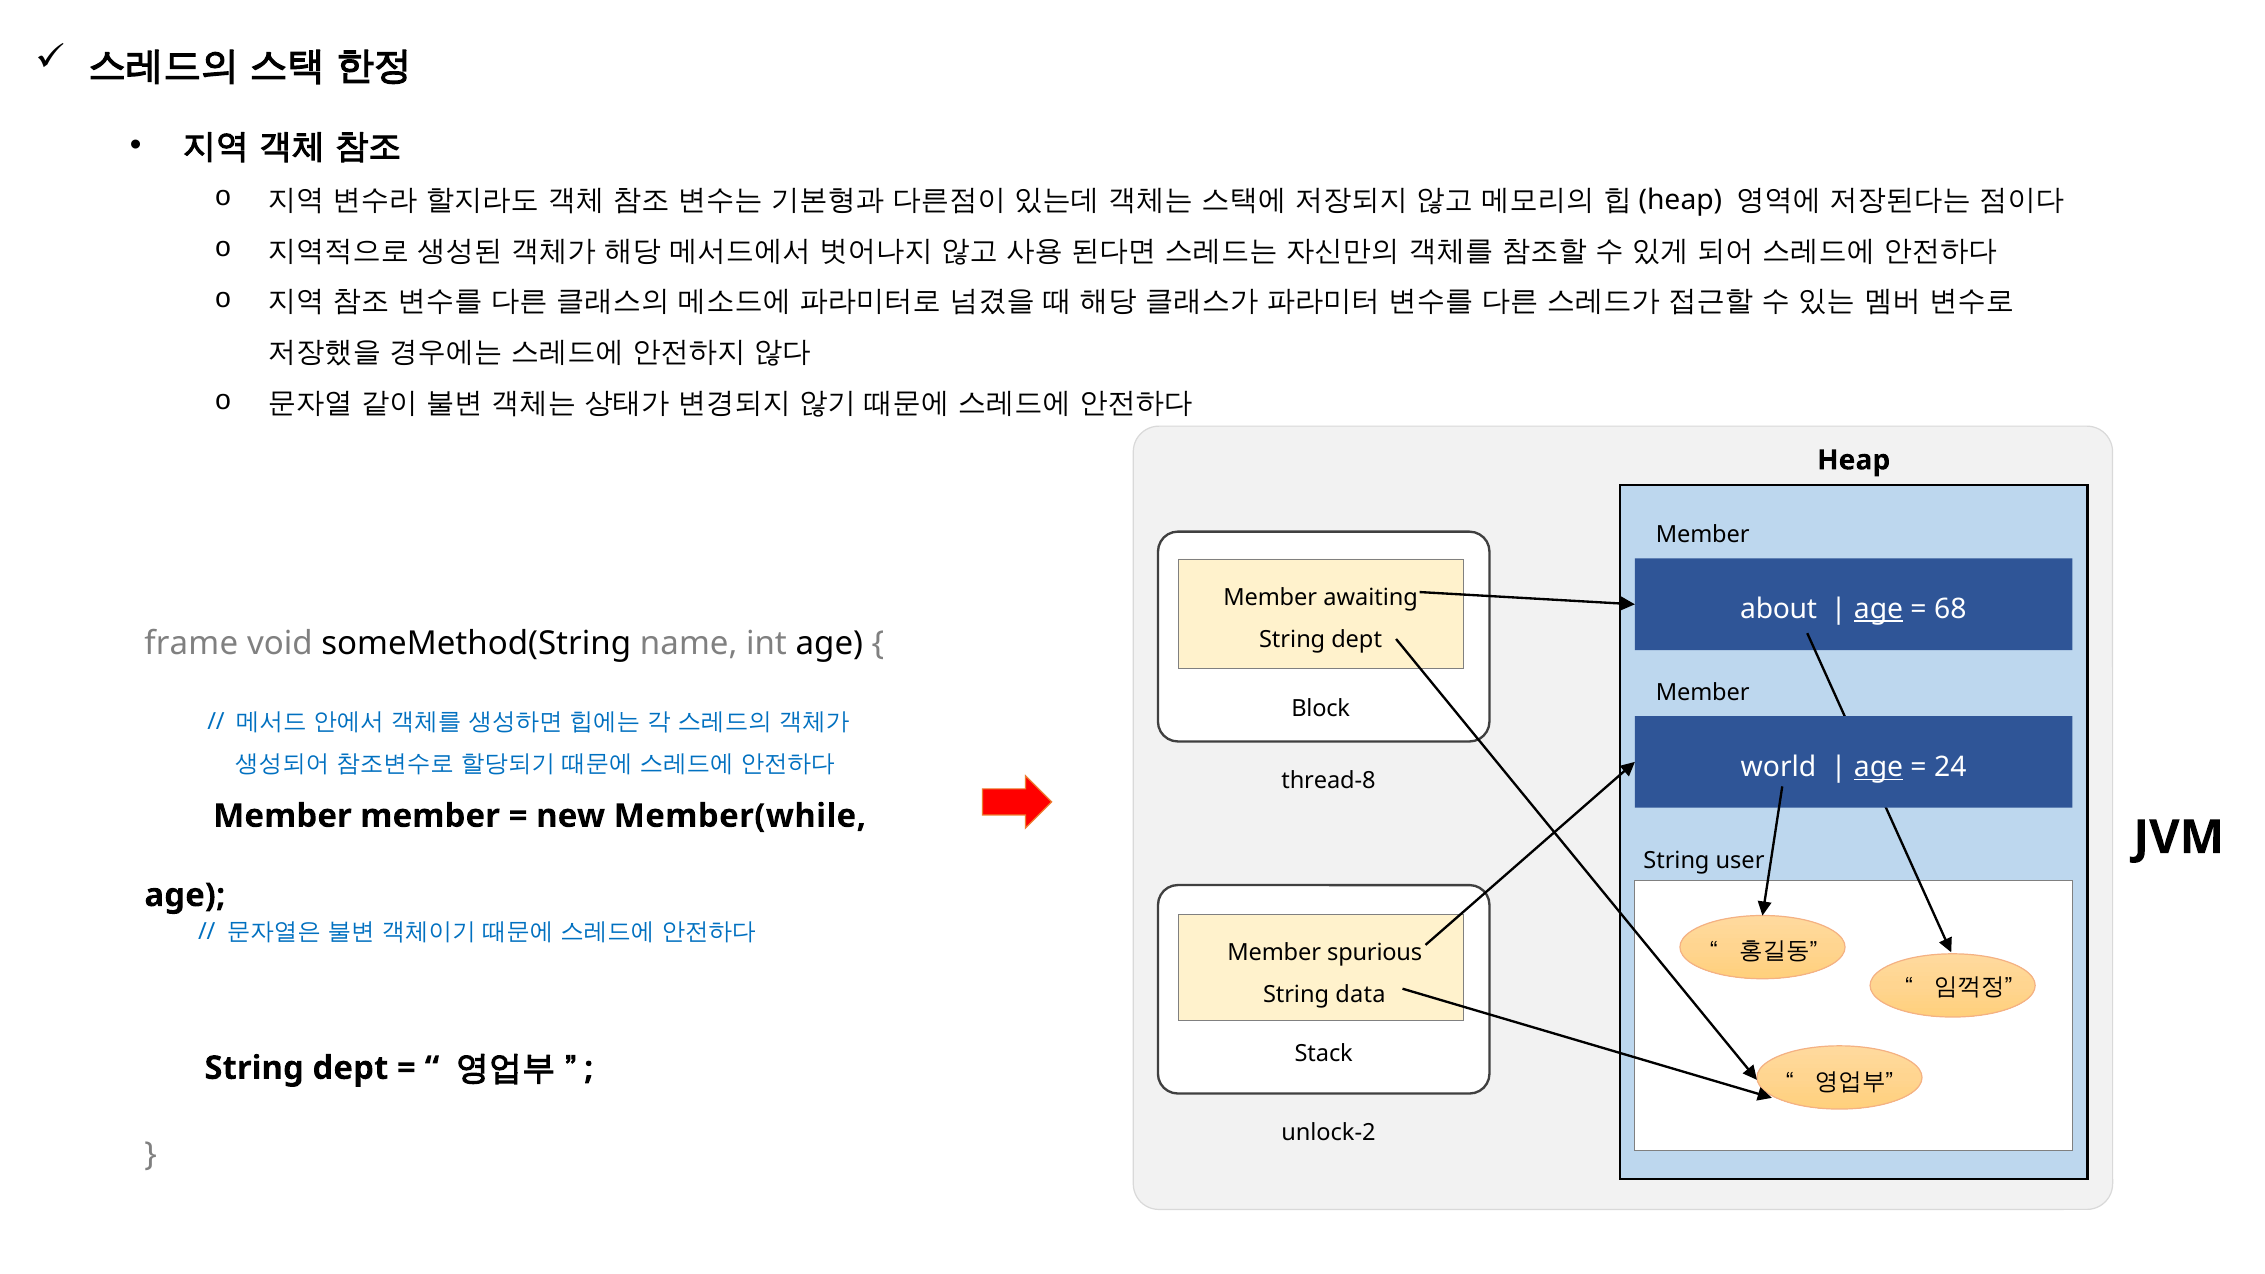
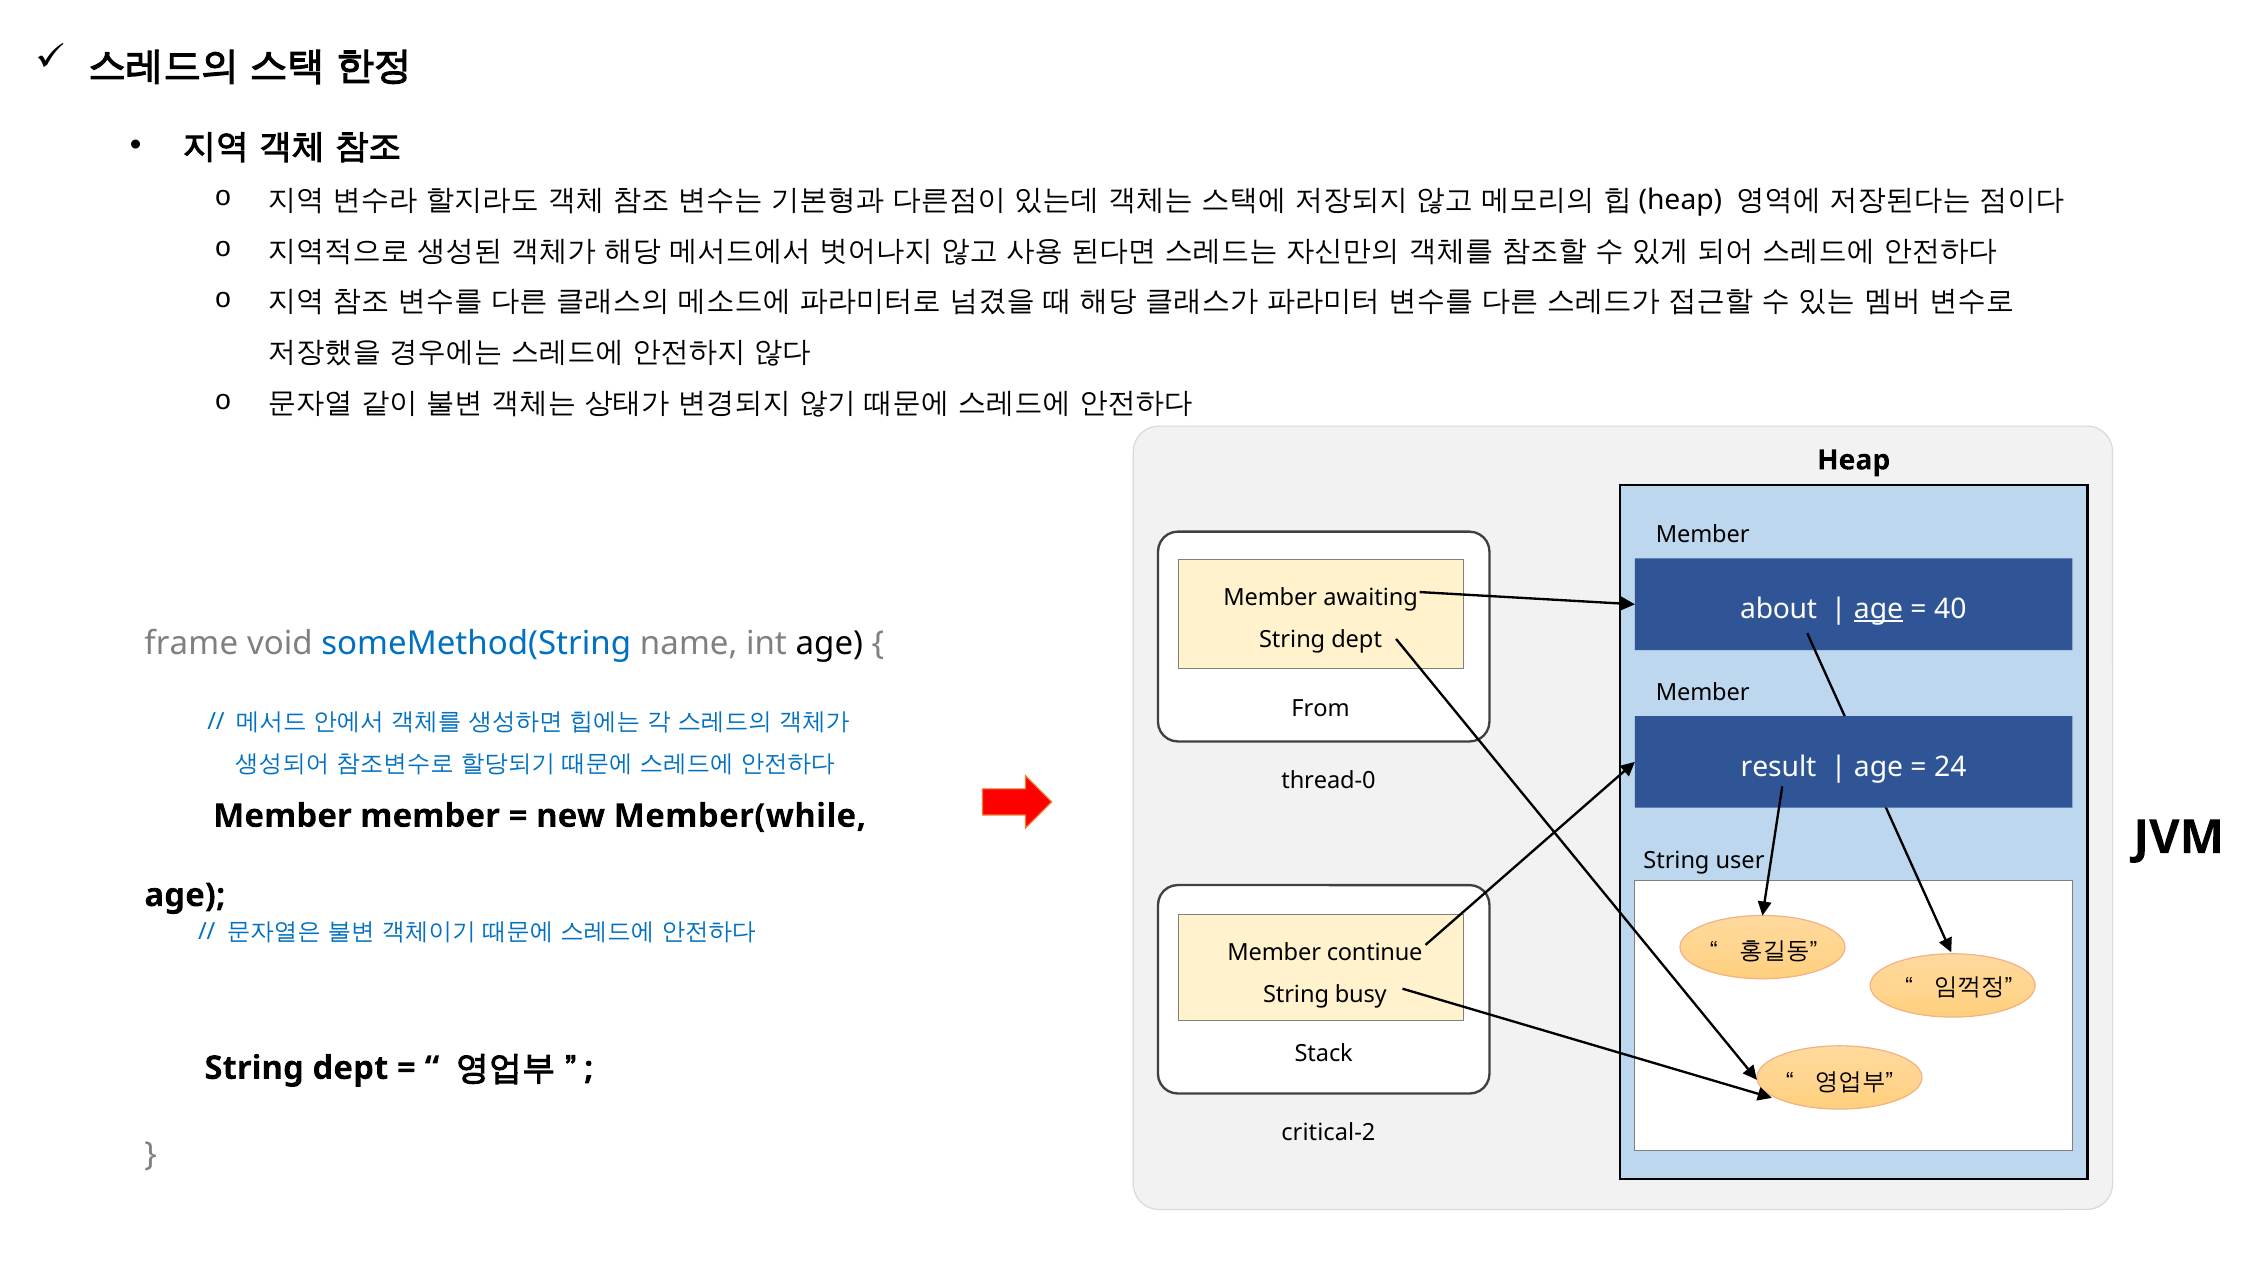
68: 68 -> 40 (1950, 609)
someMethod(String colour: black -> blue (476, 643)
Block: Block -> From (1321, 708)
world: world -> result (1779, 767)
age underline: present -> none (1878, 767)
thread-8: thread-8 -> thread-0 (1329, 780)
spurious: spurious -> continue (1375, 953)
data: data -> busy (1361, 995)
unlock-2: unlock-2 -> critical-2 (1328, 1132)
